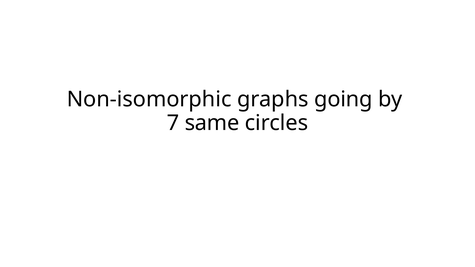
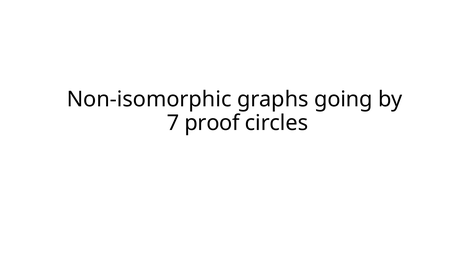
same: same -> proof (212, 123)
